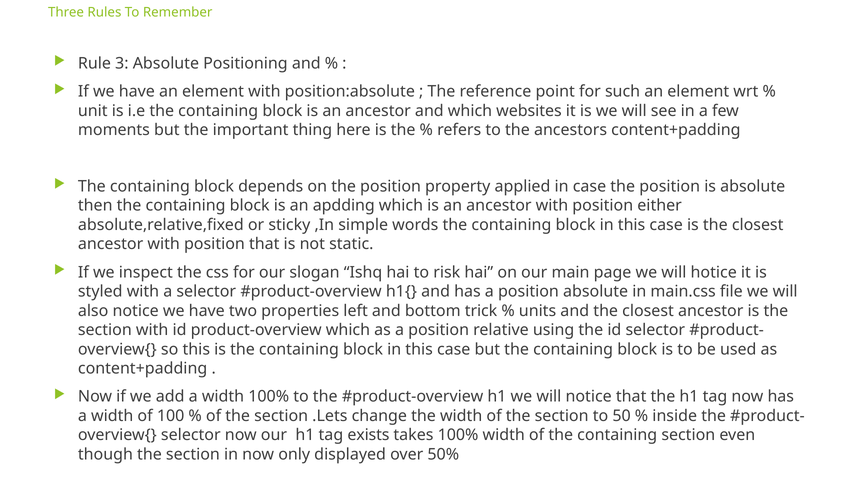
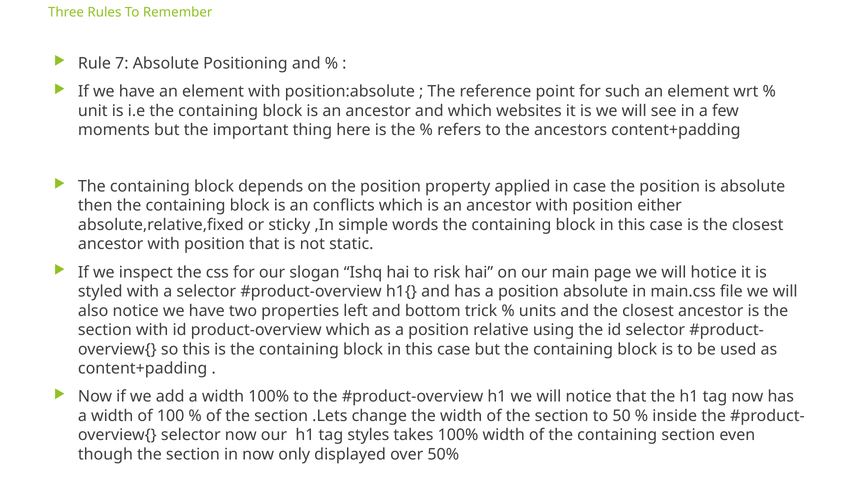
3: 3 -> 7 (122, 64)
apdding: apdding -> conflicts (344, 206)
exists: exists -> styles (368, 435)
